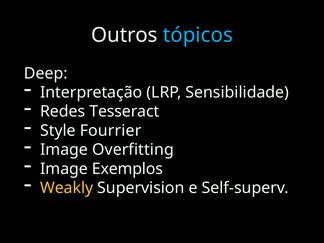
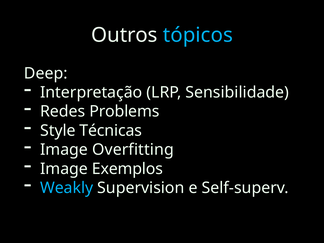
Tesseract: Tesseract -> Problems (124, 111)
Fourrier: Fourrier -> Técnicas (111, 131)
Weakly colour: yellow -> light blue (67, 188)
